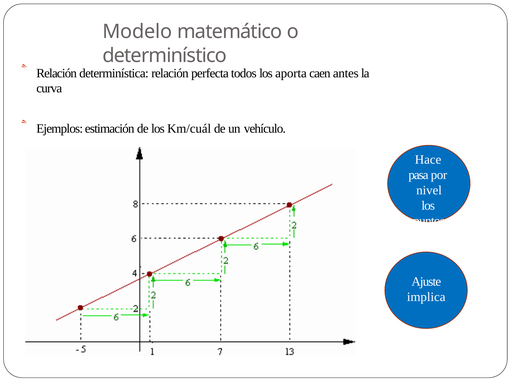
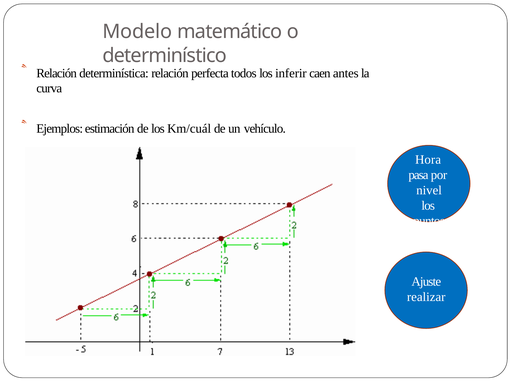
aporta: aporta -> inferir (291, 73)
Hace: Hace -> Hora (428, 160)
implica: implica -> realizar (426, 297)
